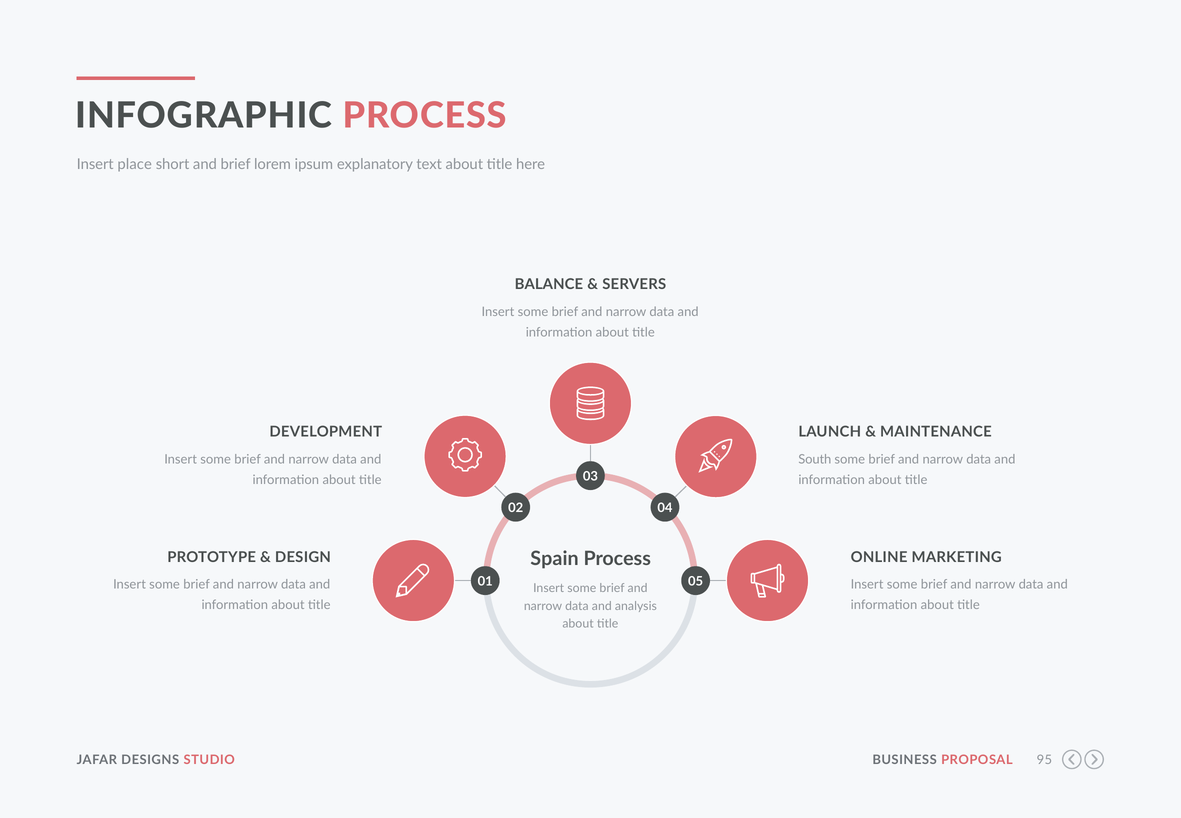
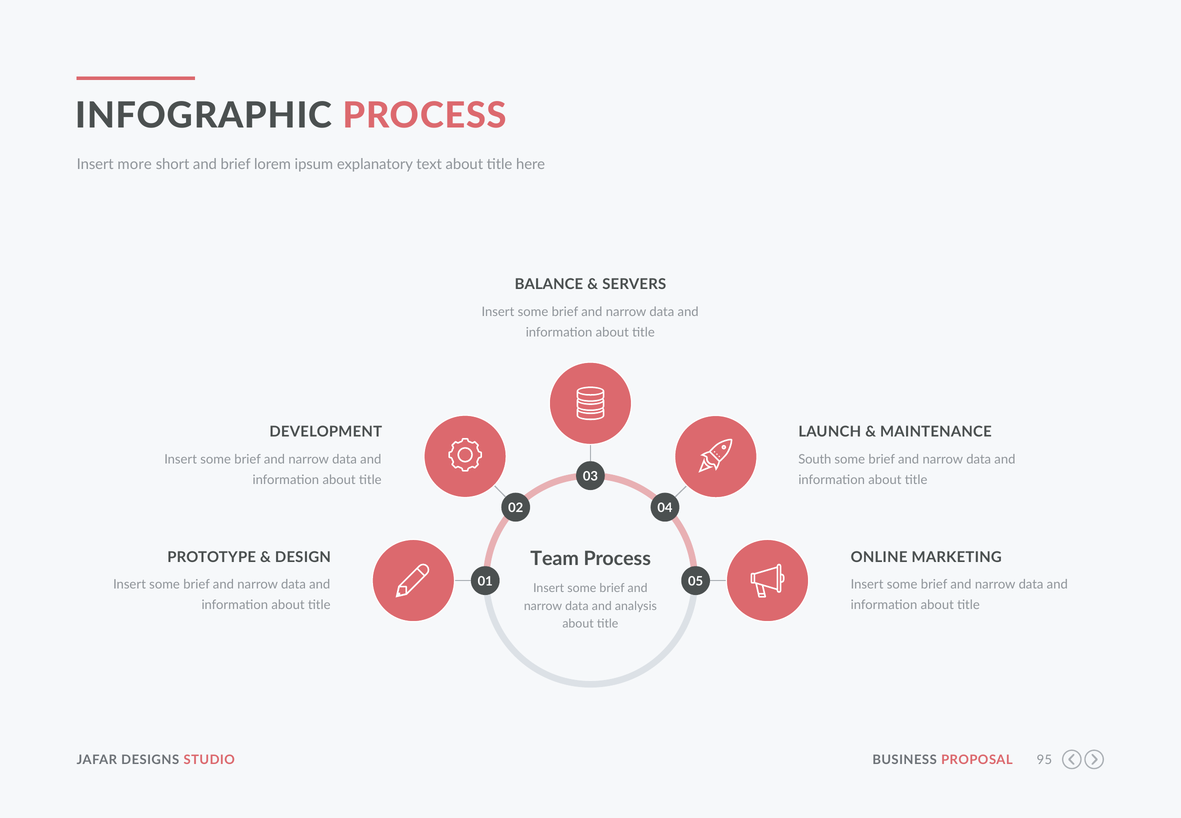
place: place -> more (135, 164)
Spain: Spain -> Team (555, 558)
